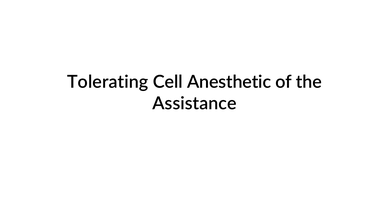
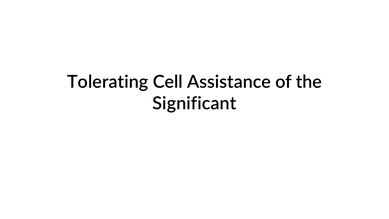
Anesthetic: Anesthetic -> Assistance (229, 82)
Assistance: Assistance -> Significant (194, 103)
